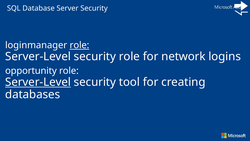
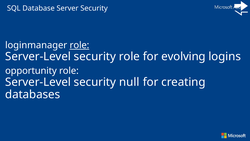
network: network -> evolving (183, 56)
Server-Level underline: present -> none (38, 82)
tool: tool -> null (129, 82)
